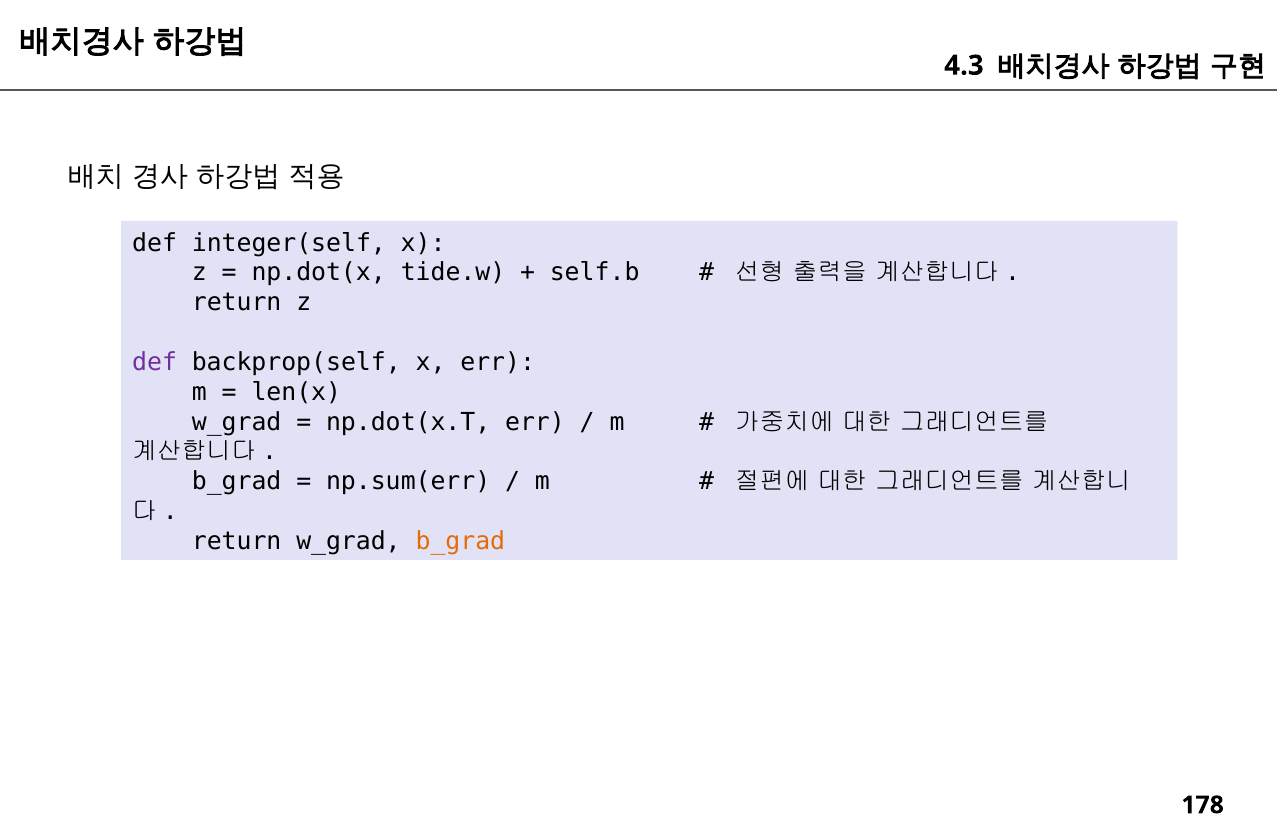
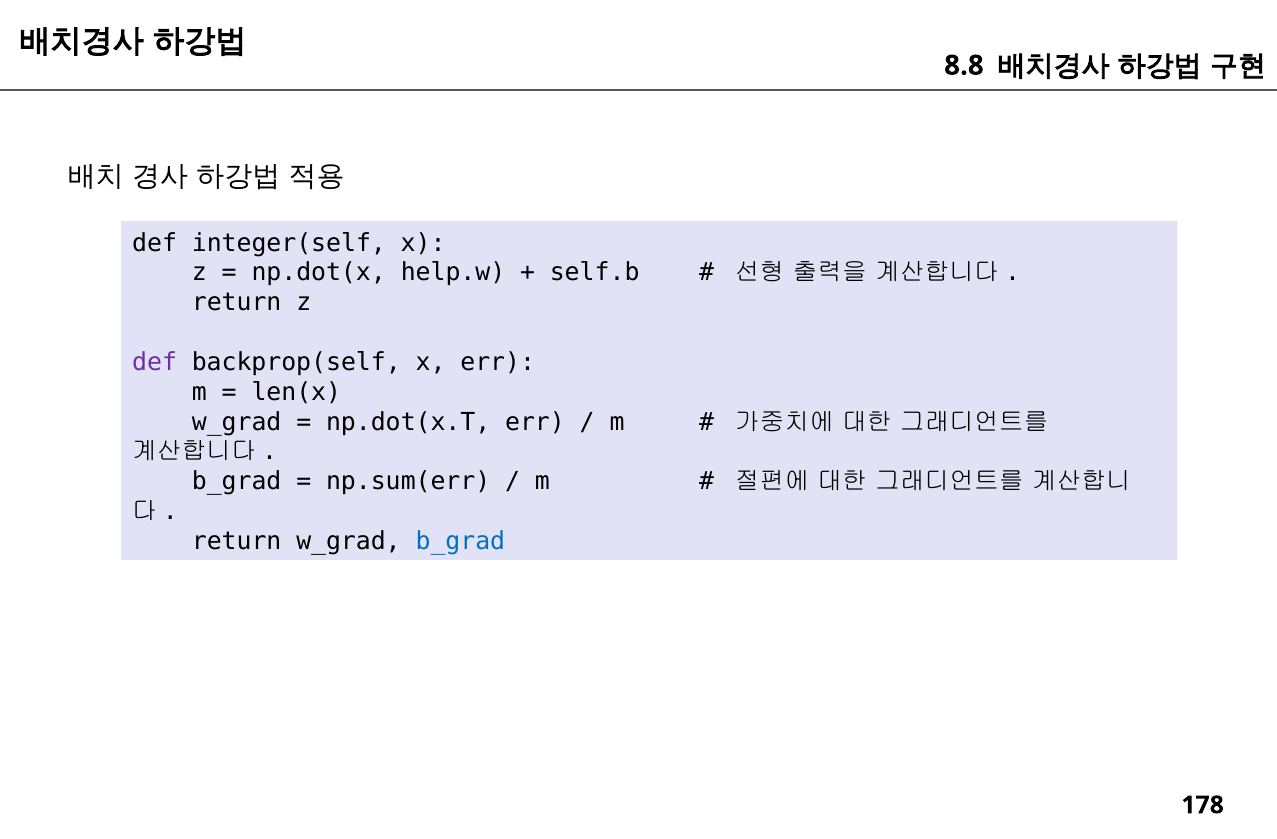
4.3: 4.3 -> 8.8 (964, 65)
tide.w: tide.w -> help.w (453, 273)
b_grad colour: orange -> blue (460, 541)
